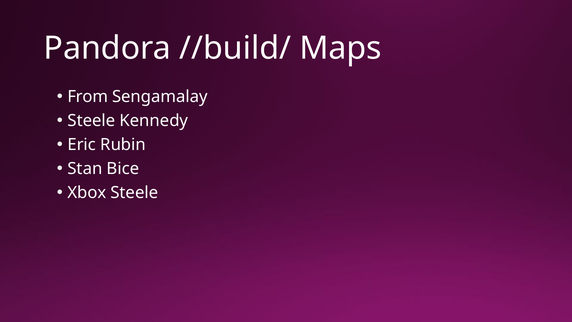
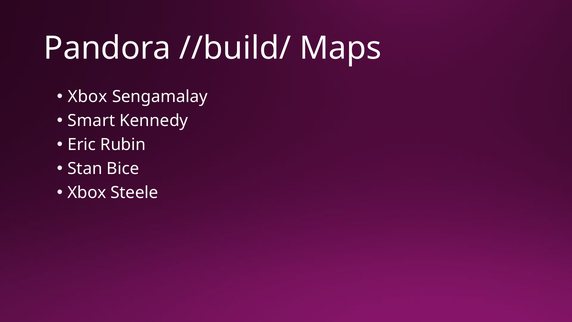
From: From -> Xbox (88, 97)
Steele: Steele -> Smart (91, 121)
